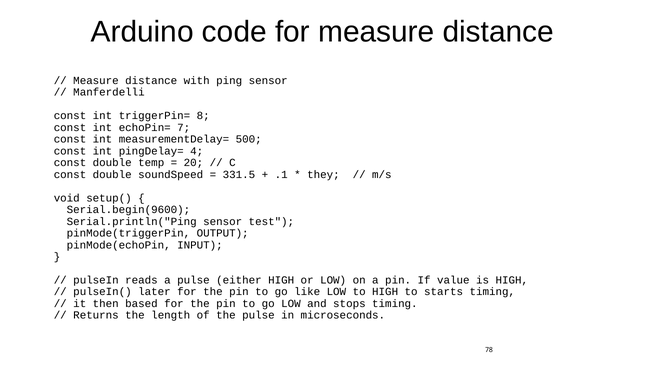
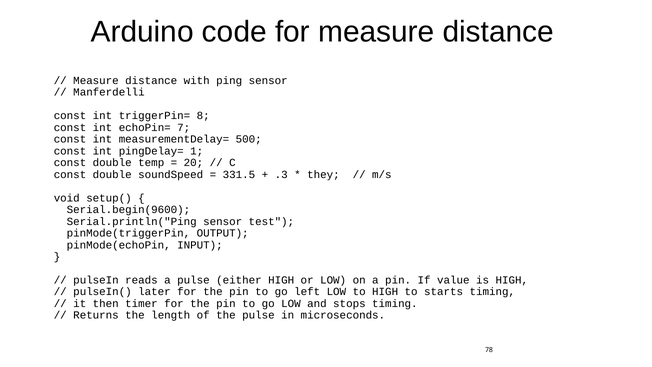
4: 4 -> 1 (197, 151)
.1: .1 -> .3 (281, 174)
like: like -> left (307, 292)
based: based -> timer (141, 303)
